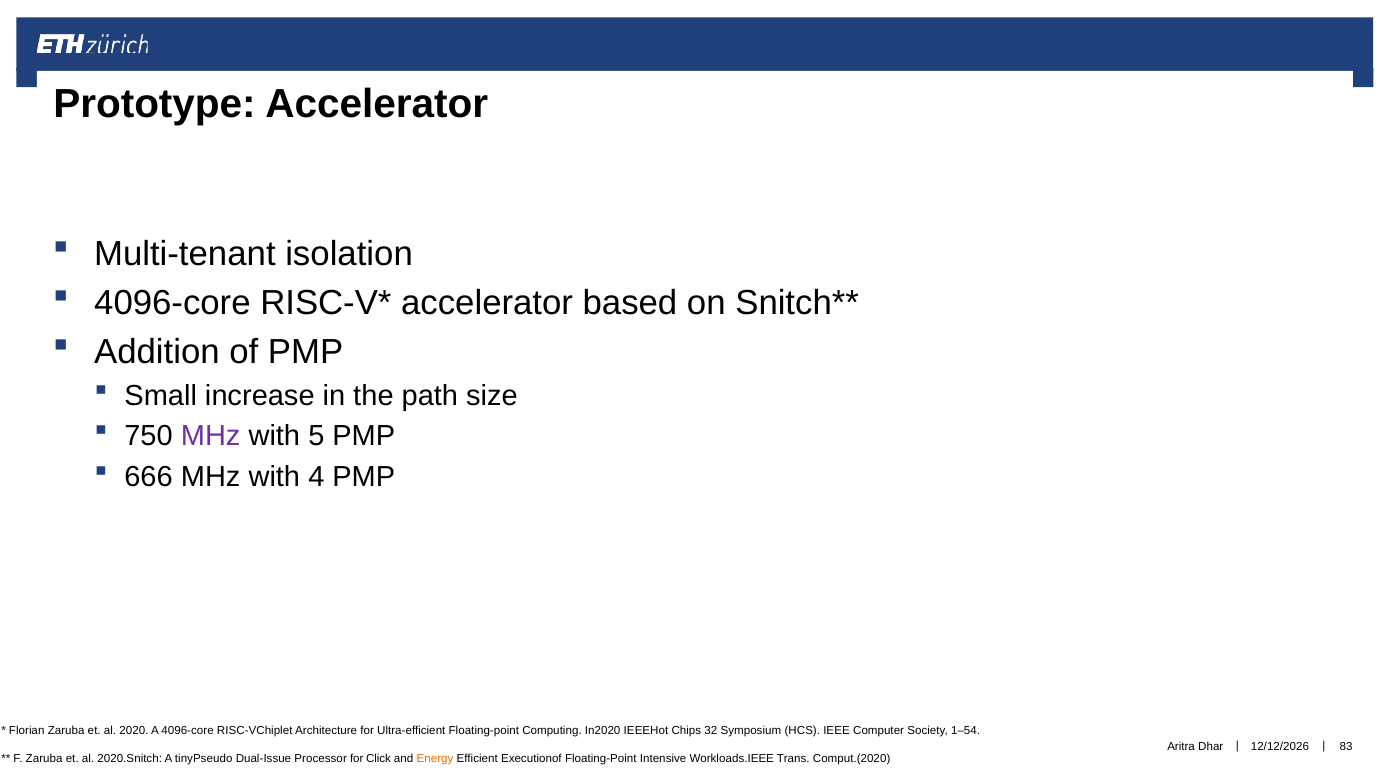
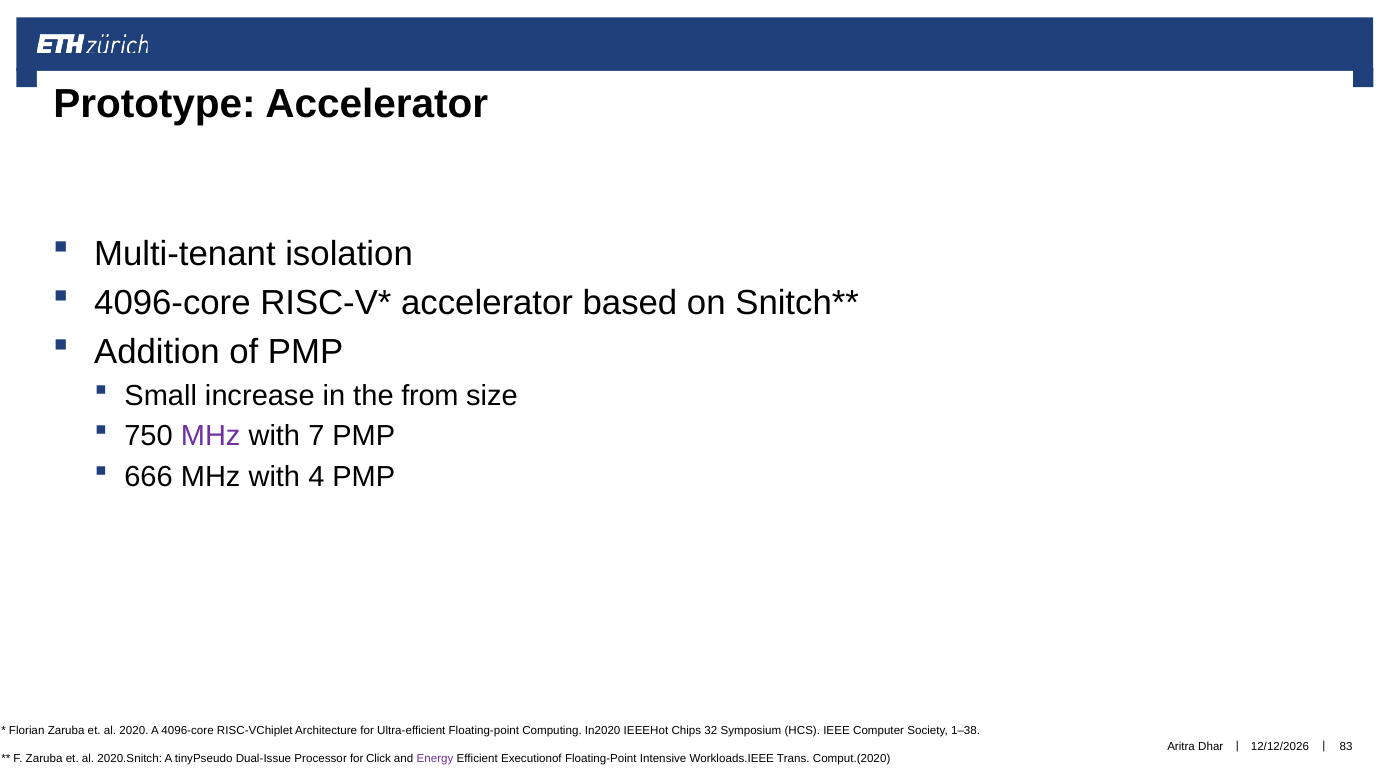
path: path -> from (430, 396)
5: 5 -> 7 (316, 436)
1–54: 1–54 -> 1–38 (966, 731)
Energy colour: orange -> purple (435, 759)
